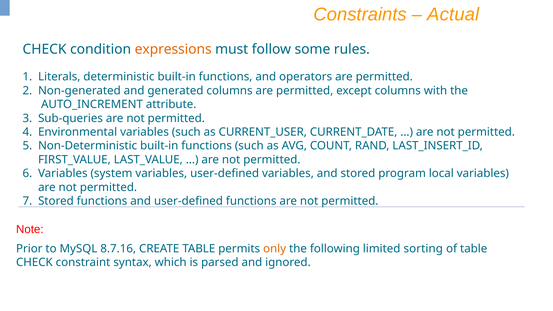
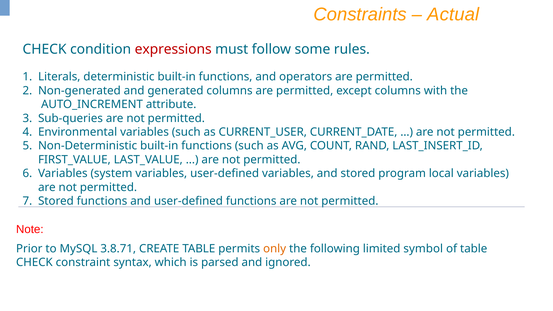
expressions colour: orange -> red (173, 49)
8.7.16: 8.7.16 -> 3.8.71 (118, 249)
sorting: sorting -> symbol (423, 249)
